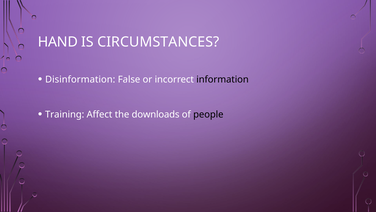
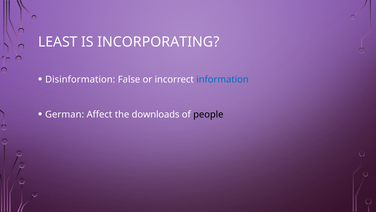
HAND: HAND -> LEAST (58, 42)
CIRCUMSTANCES: CIRCUMSTANCES -> INCORPORATING (158, 42)
information colour: black -> blue (223, 79)
Training: Training -> German (65, 114)
